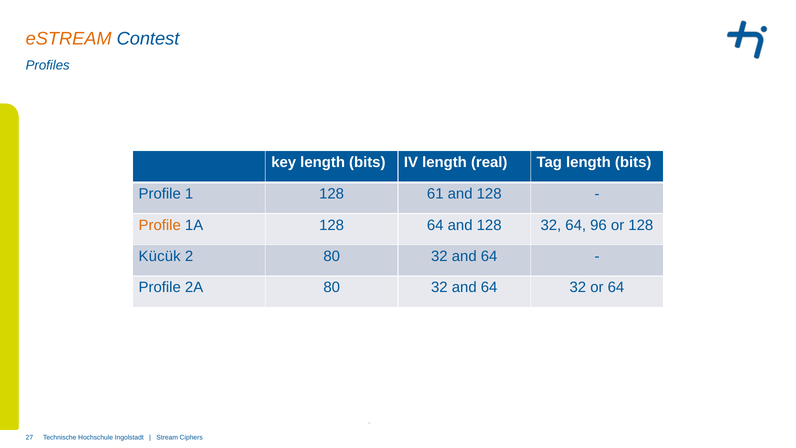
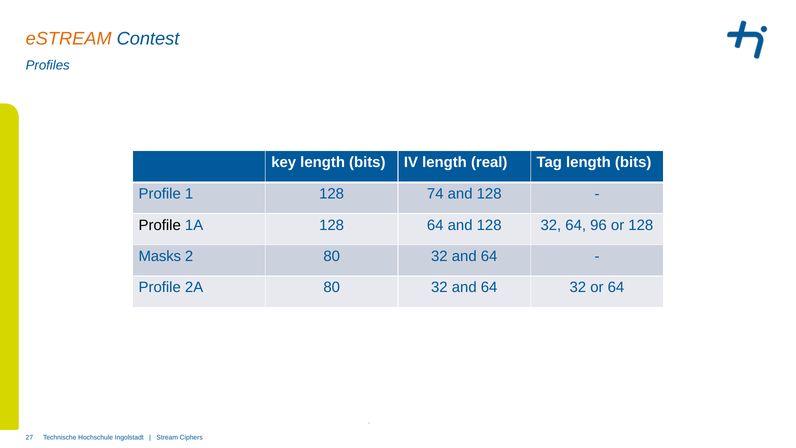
61: 61 -> 74 (435, 194)
Profile colour: orange -> black (160, 225)
Kücük: Kücük -> Masks (160, 256)
